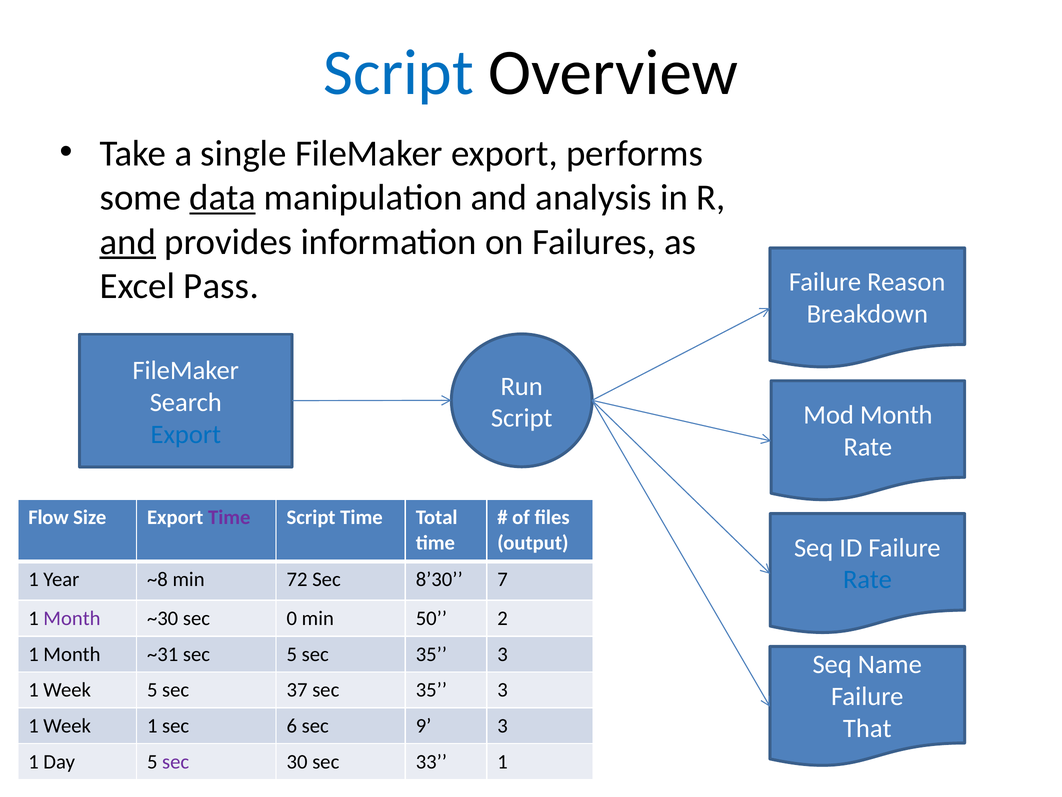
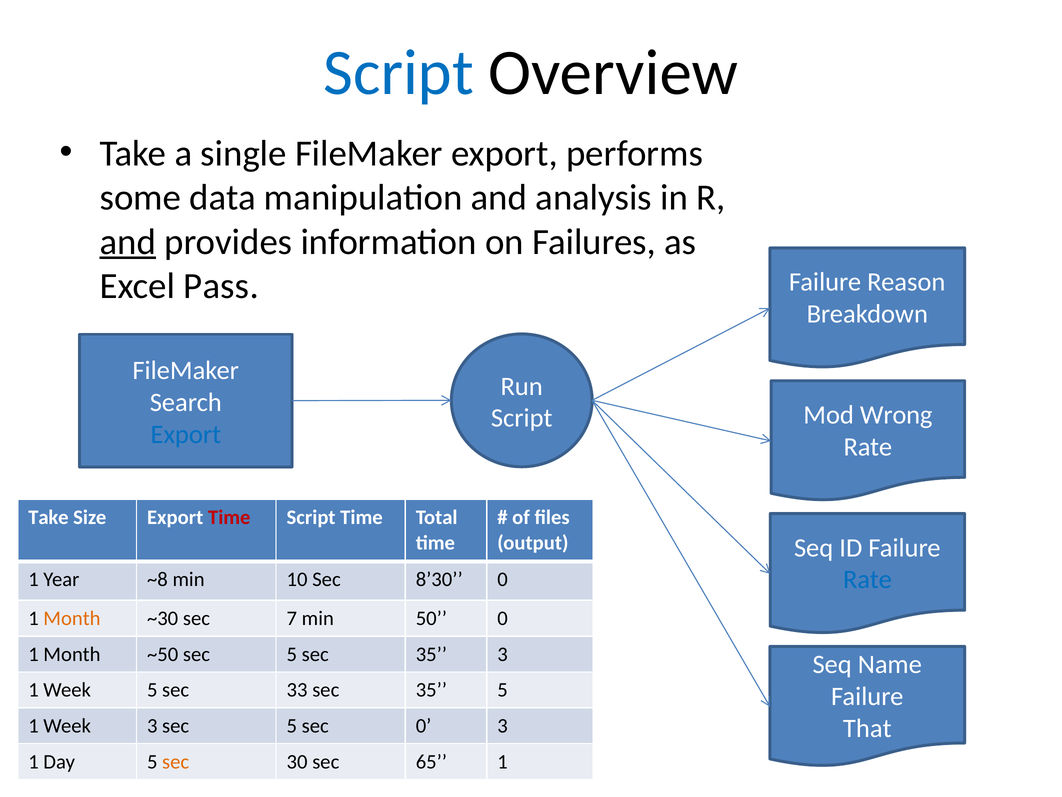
data underline: present -> none (223, 198)
Mod Month: Month -> Wrong (896, 415)
Flow: Flow -> Take (48, 517)
Time colour: purple -> red (229, 517)
72: 72 -> 10 (297, 579)
8’30 7: 7 -> 0 (503, 579)
Month colour: purple -> orange (72, 618)
0: 0 -> 7 (292, 618)
50 2: 2 -> 0 (503, 618)
~31: ~31 -> ~50 (163, 654)
37: 37 -> 33 (297, 690)
3: 3 -> 5 (503, 690)
Week 1: 1 -> 3 (152, 726)
6: 6 -> 5 (292, 726)
sec 9: 9 -> 0 (424, 726)
sec colour: purple -> orange (176, 761)
33: 33 -> 65 (431, 761)
